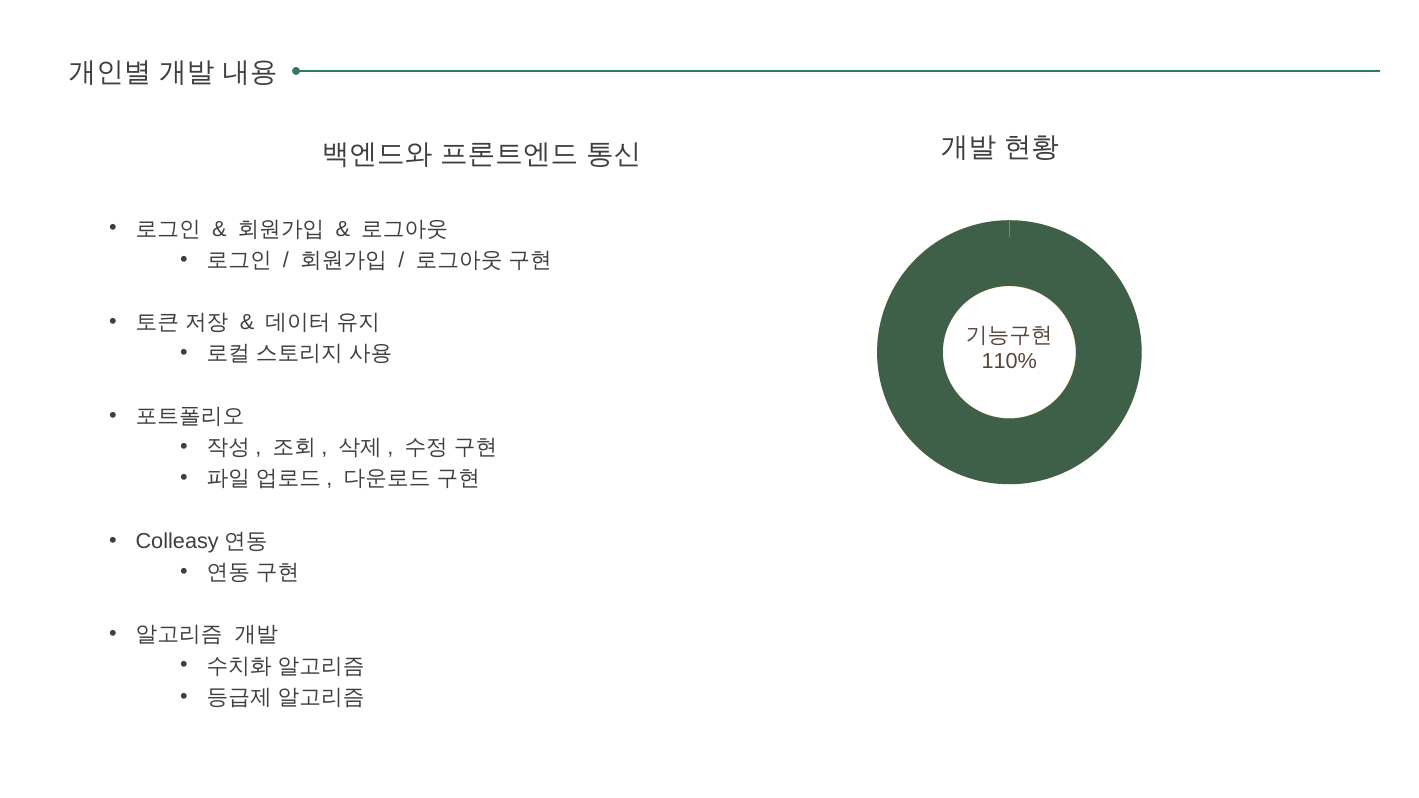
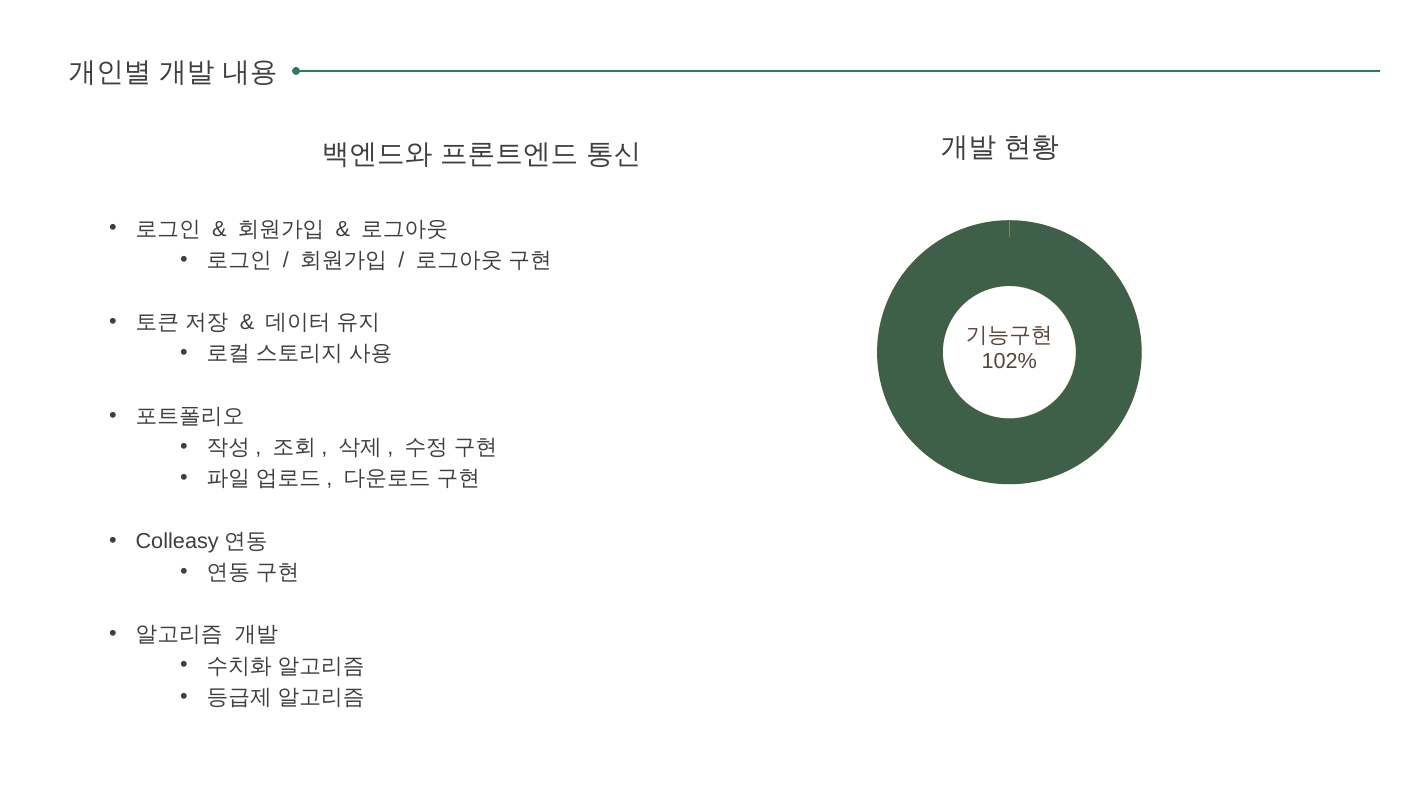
110%: 110% -> 102% (1009, 361)
